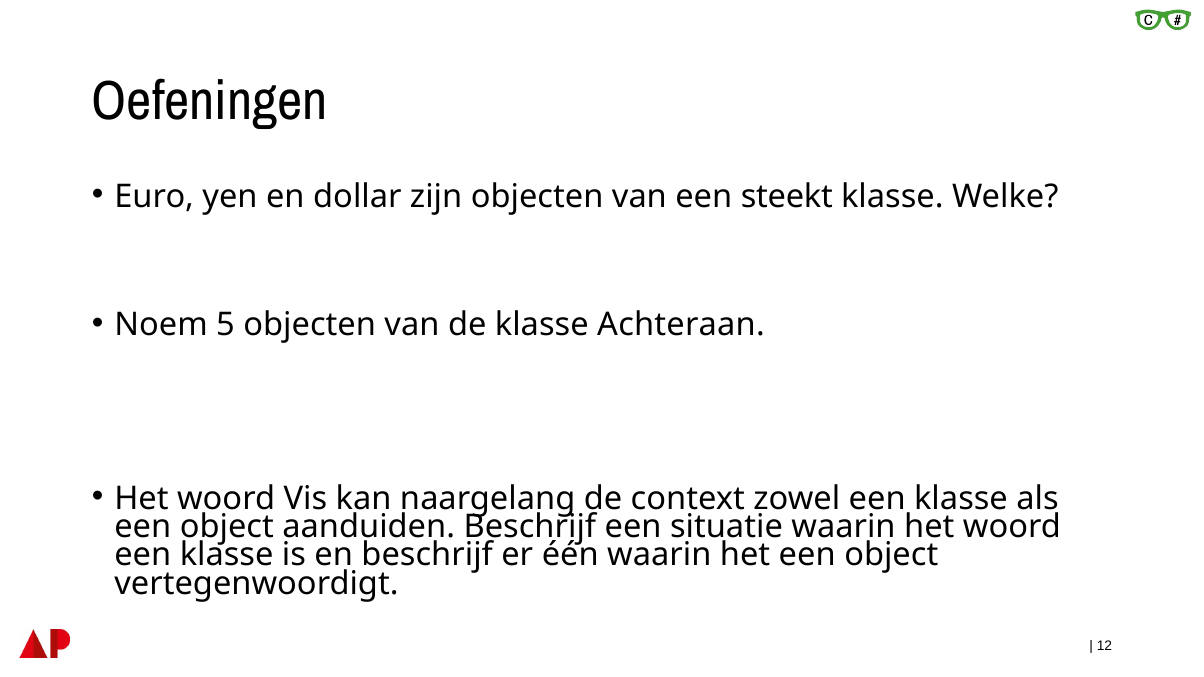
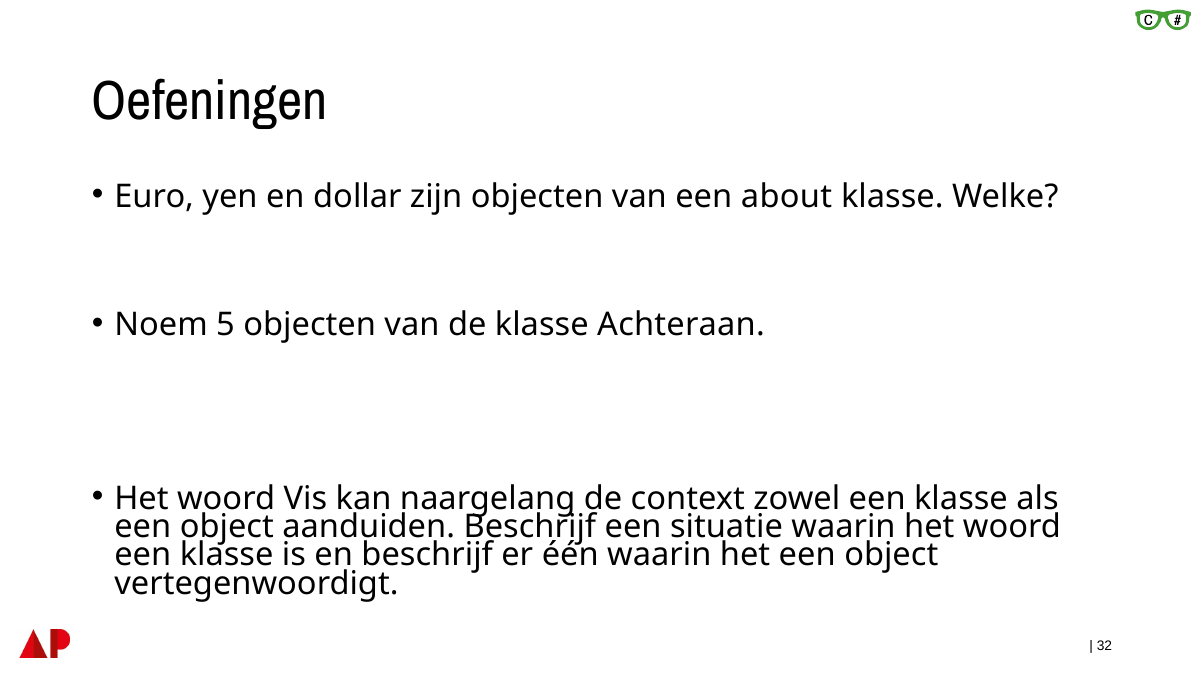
steekt: steekt -> about (787, 197)
12: 12 -> 32 (1104, 647)
